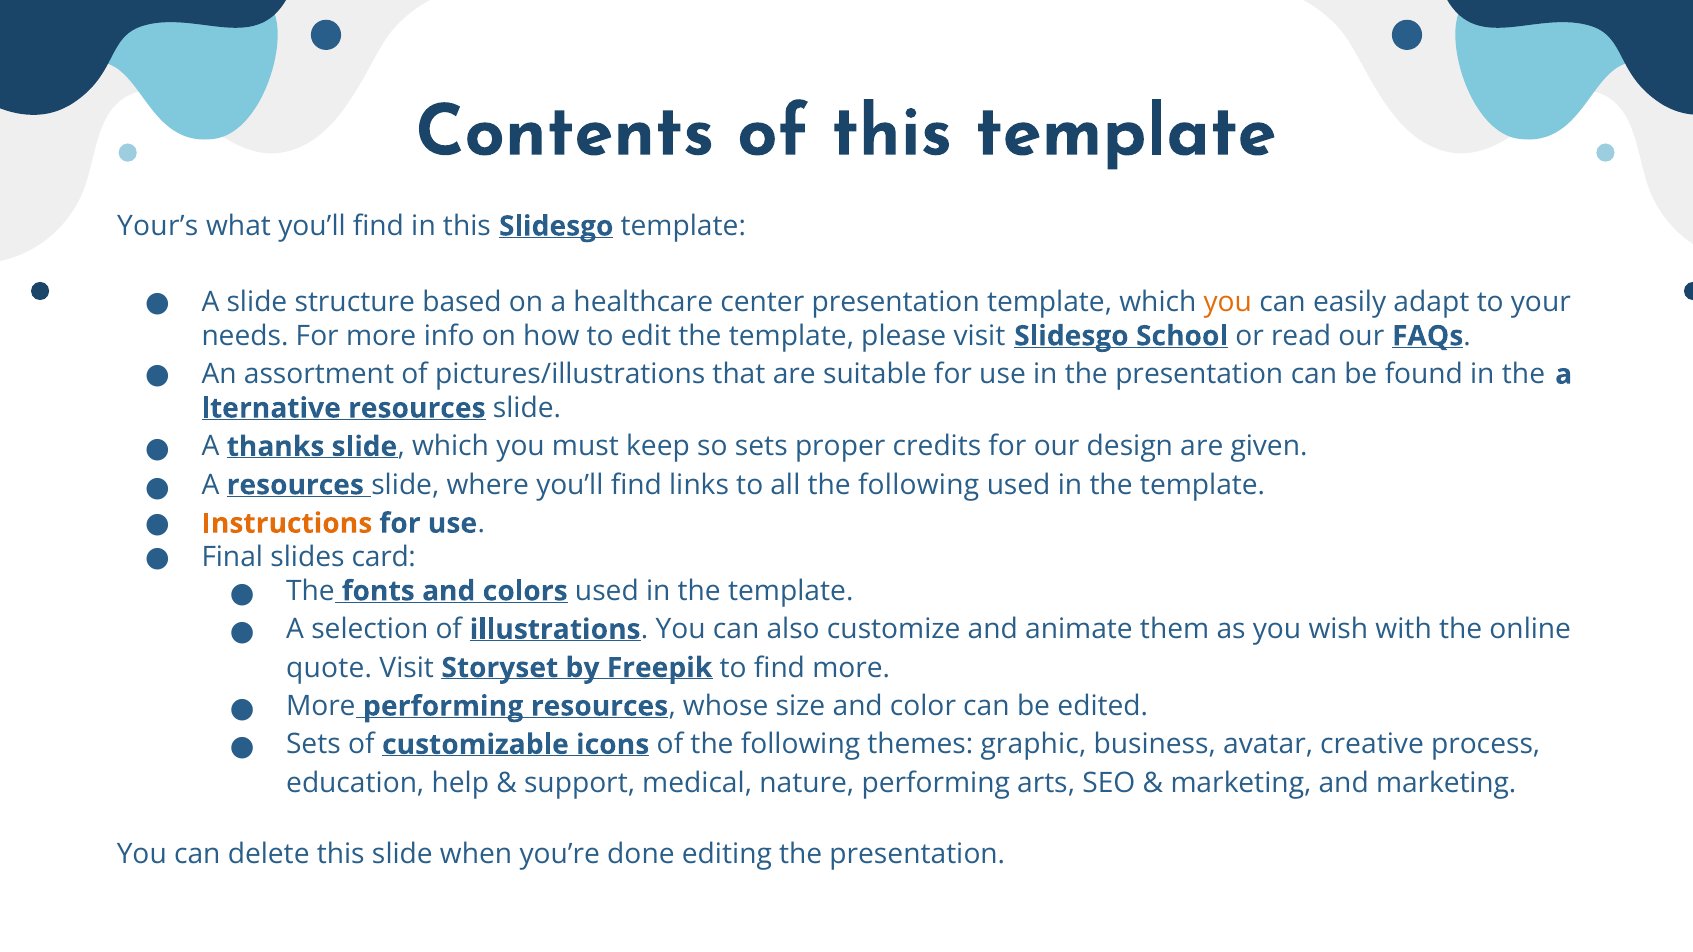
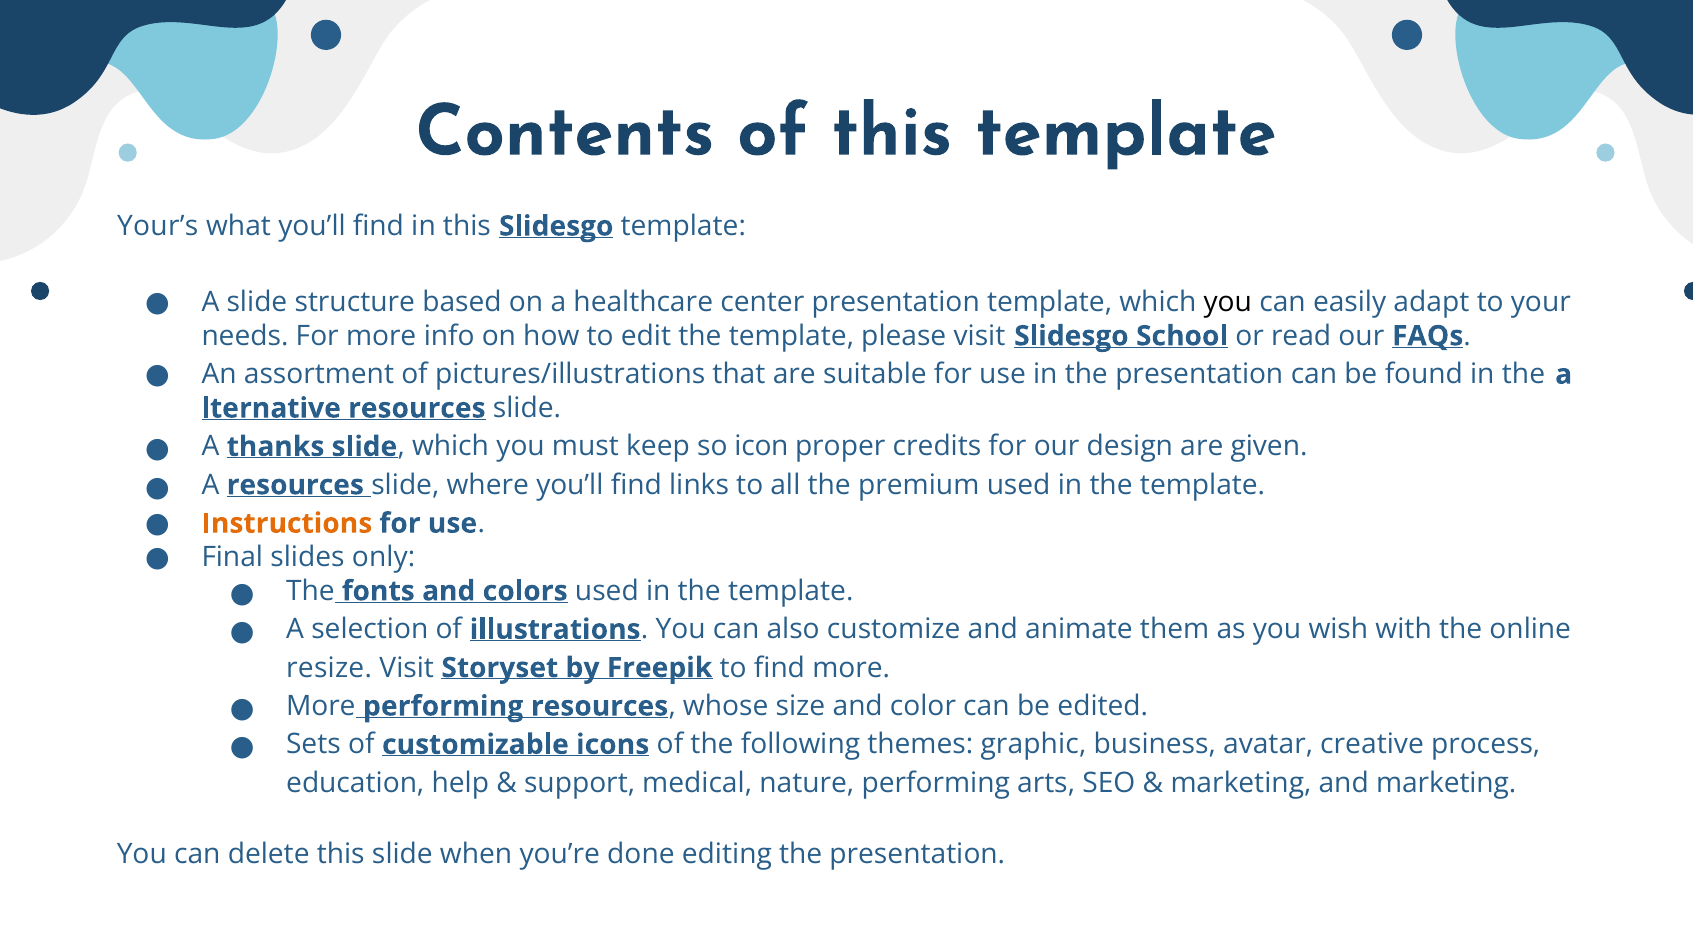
you colour: orange -> black (1228, 302)
so sets: sets -> icon (761, 447)
all the following: following -> premium (919, 485)
card: card -> only (384, 557)
quote: quote -> resize (329, 668)
